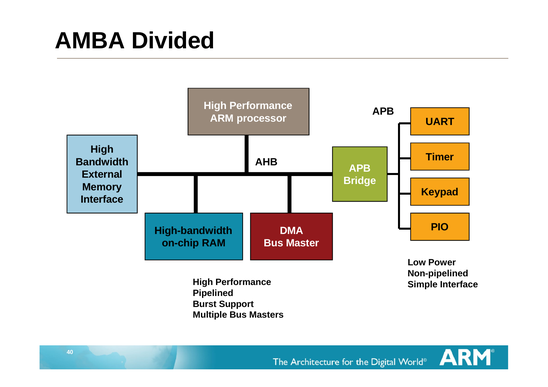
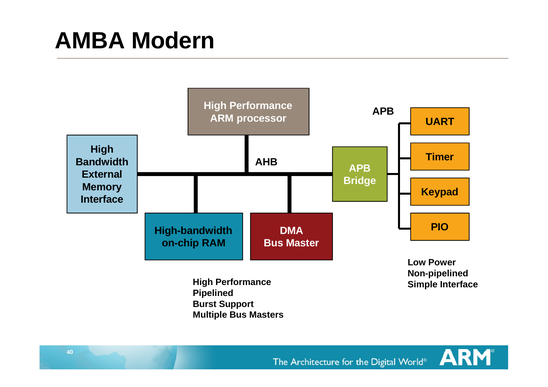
Divided: Divided -> Modern (173, 41)
